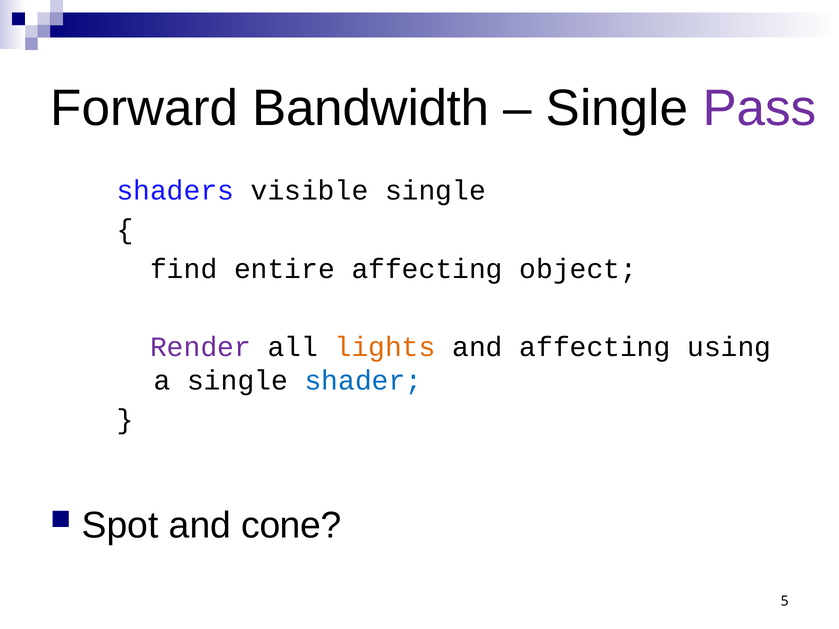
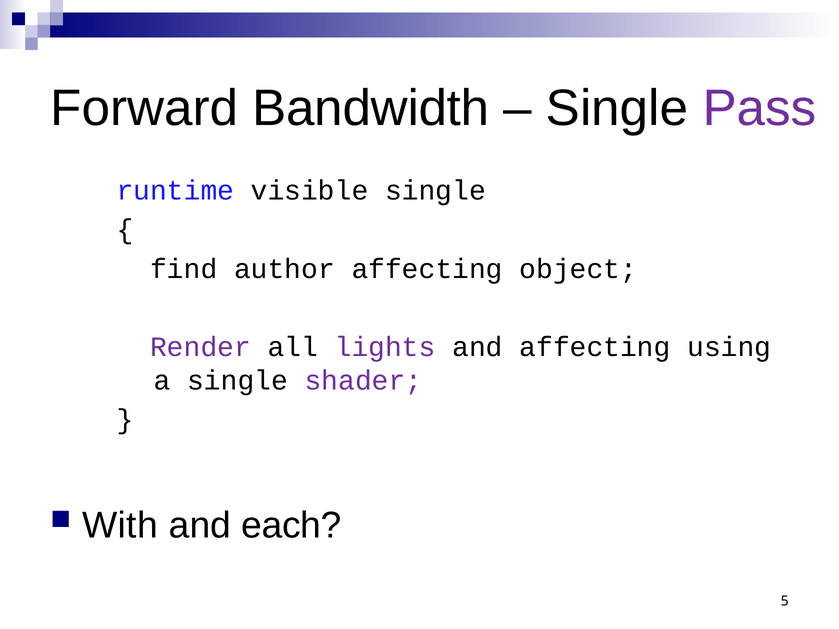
shaders: shaders -> runtime (175, 191)
entire: entire -> author (284, 269)
lights colour: orange -> purple (385, 347)
shader colour: blue -> purple (363, 381)
Spot: Spot -> With (120, 526)
cone: cone -> each (291, 526)
